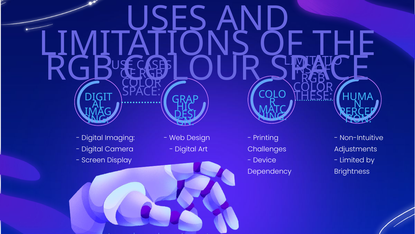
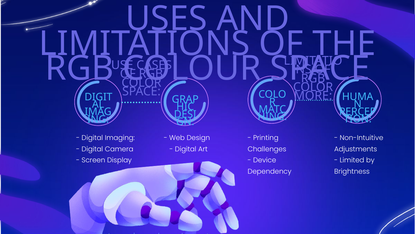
THESE: THESE -> MORE (313, 96)
